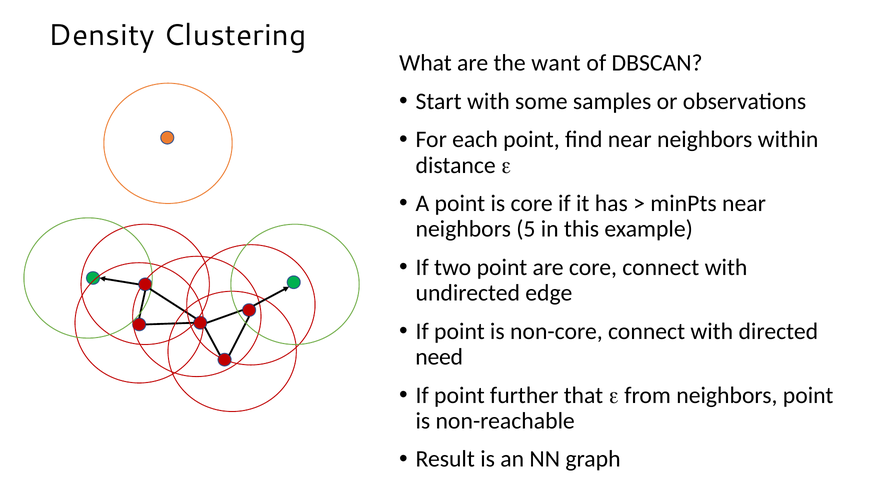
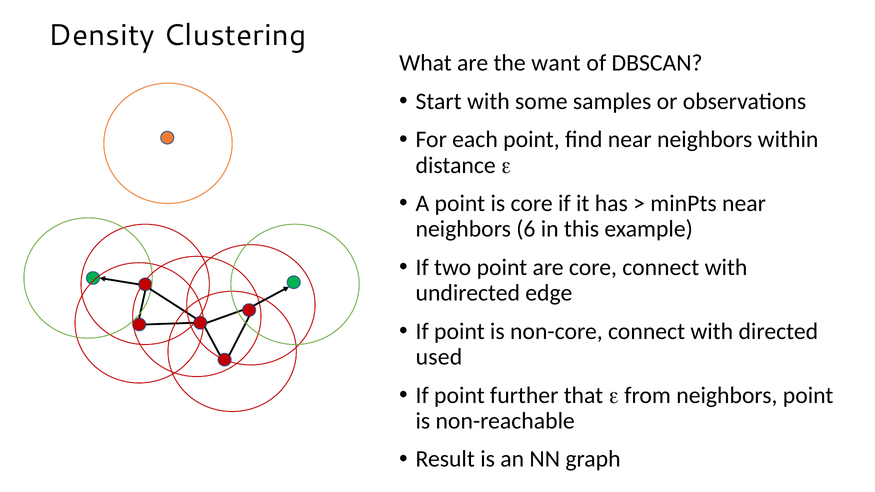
5: 5 -> 6 (526, 229)
need: need -> used (439, 357)
